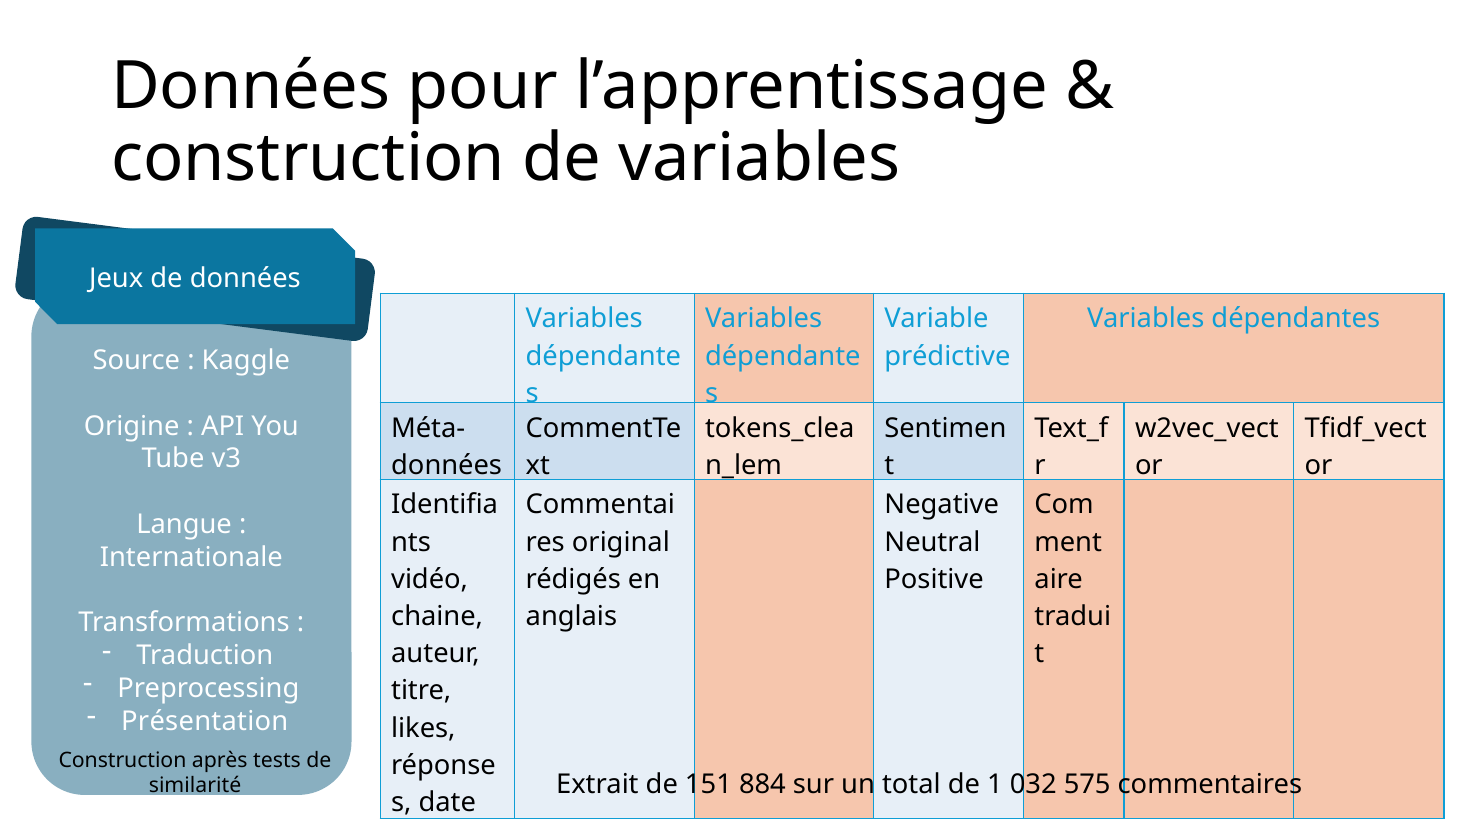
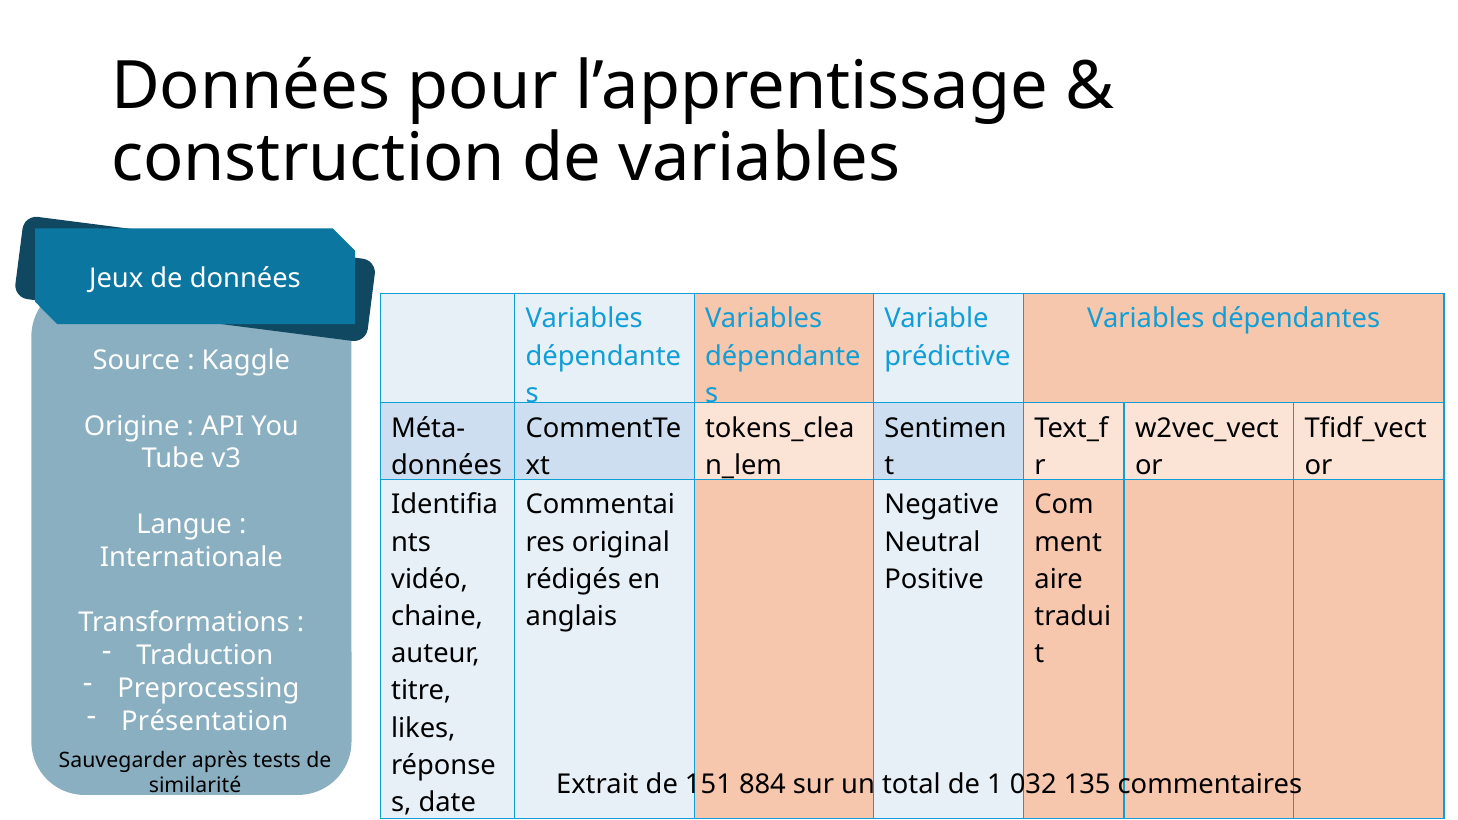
Construction: Construction -> Sauvegarder (122, 760)
575: 575 -> 135 (1087, 785)
